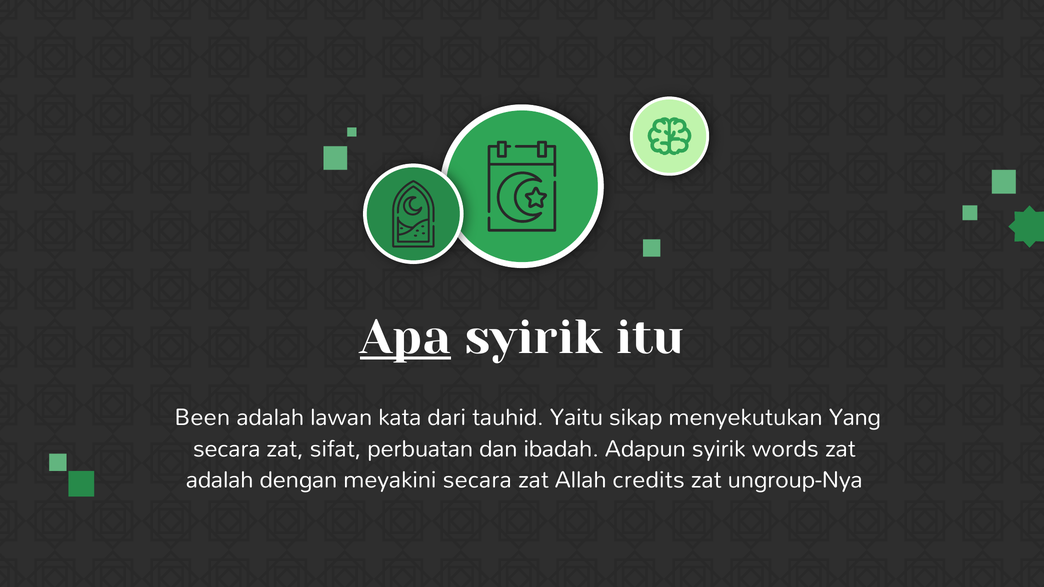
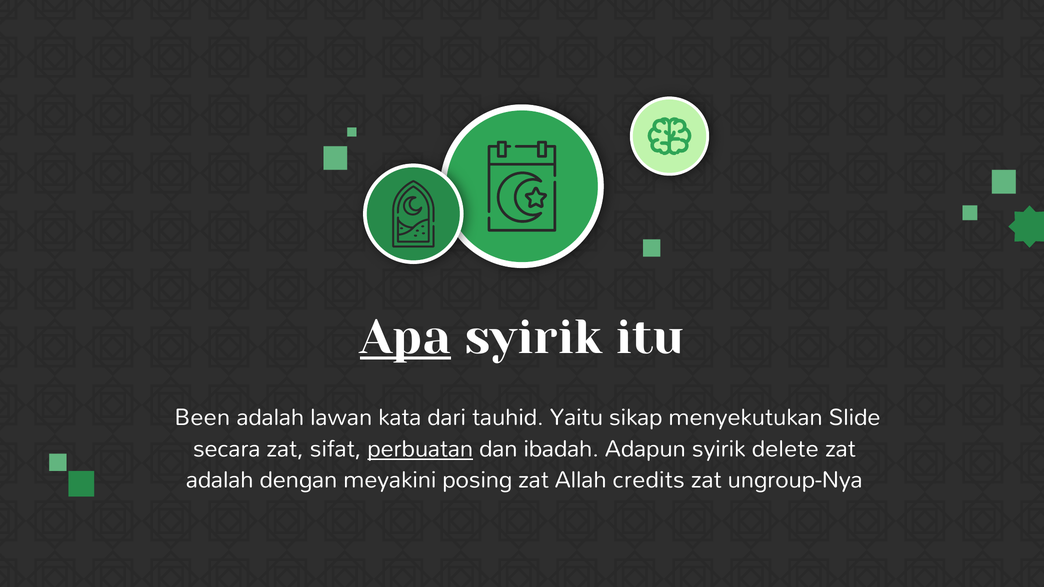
Yang: Yang -> Slide (855, 417)
perbuatan underline: none -> present (420, 448)
words: words -> delete (785, 448)
meyakini secara: secara -> posing (477, 480)
